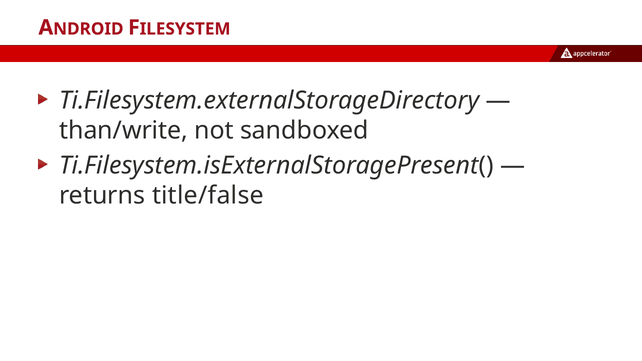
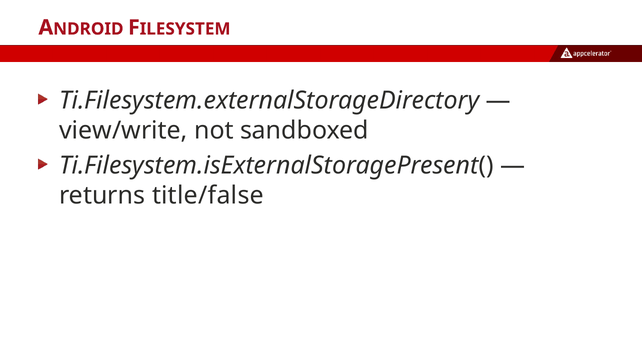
than/write: than/write -> view/write (123, 131)
